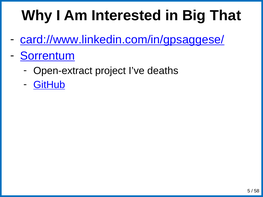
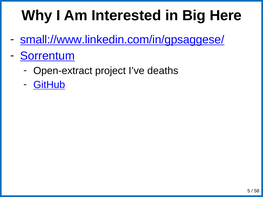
That: That -> Here (226, 15)
card://www.linkedin.com/in/gpsaggese/: card://www.linkedin.com/in/gpsaggese/ -> small://www.linkedin.com/in/gpsaggese/ (122, 40)
